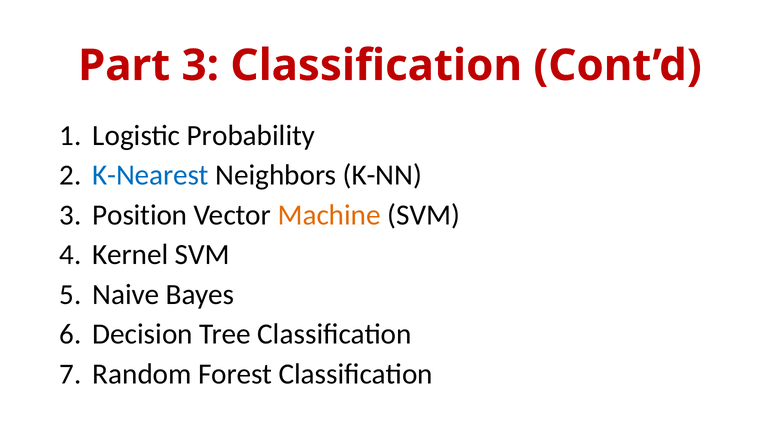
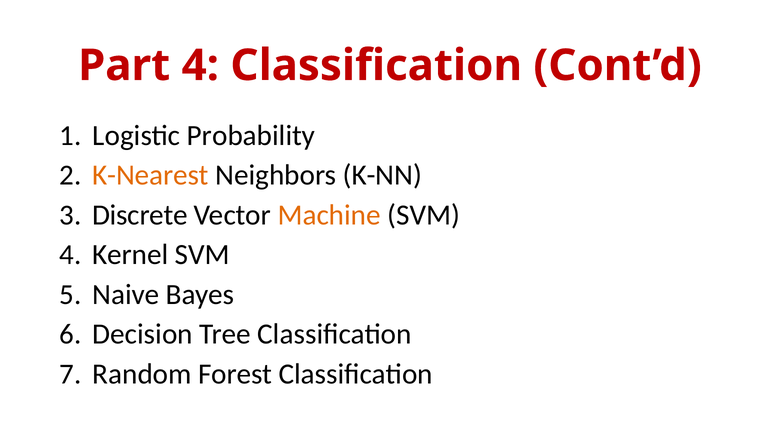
Part 3: 3 -> 4 (200, 65)
K-Nearest colour: blue -> orange (151, 175)
Position: Position -> Discrete (140, 215)
